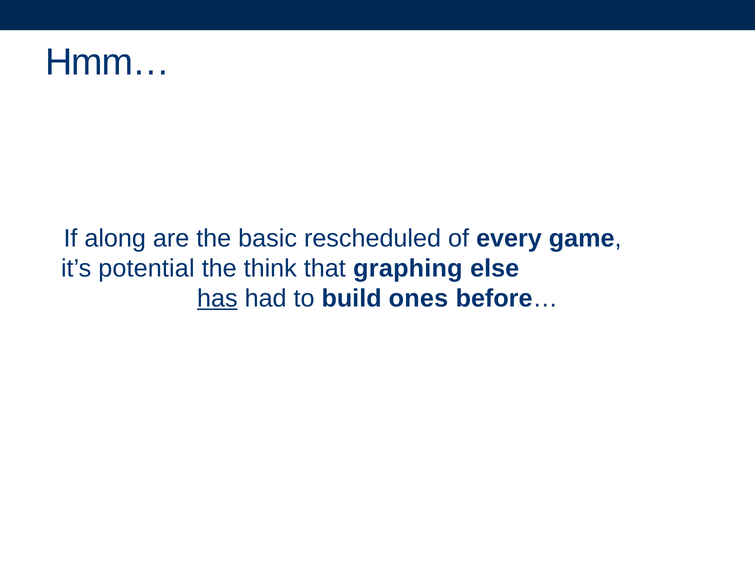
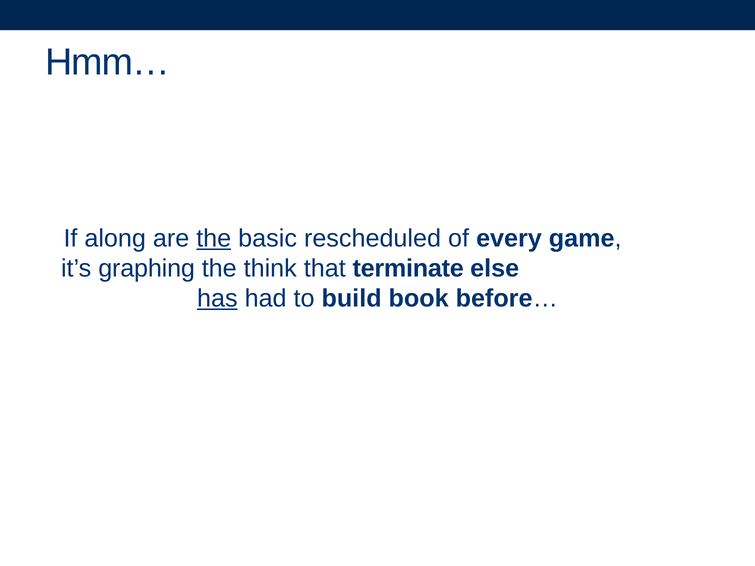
the underline: none -> present (214, 238)
potential: potential -> graphing (147, 269)
graphing: graphing -> terminate (408, 269)
ones: ones -> book (419, 299)
